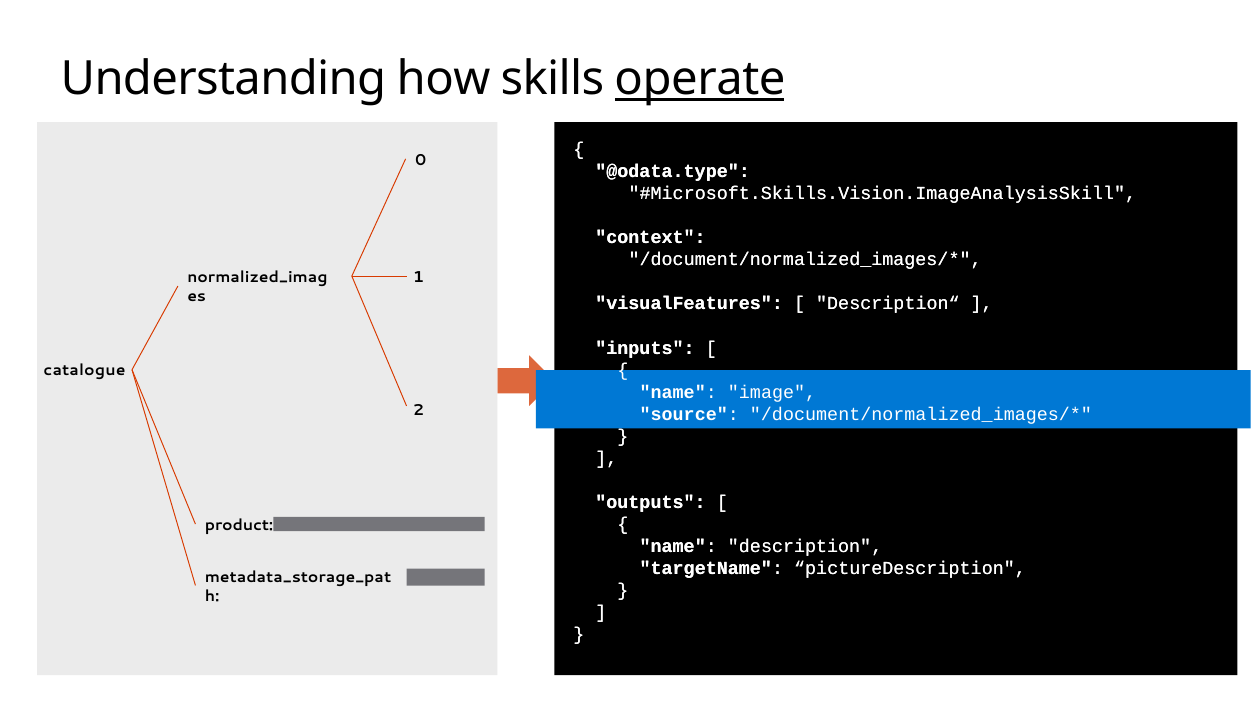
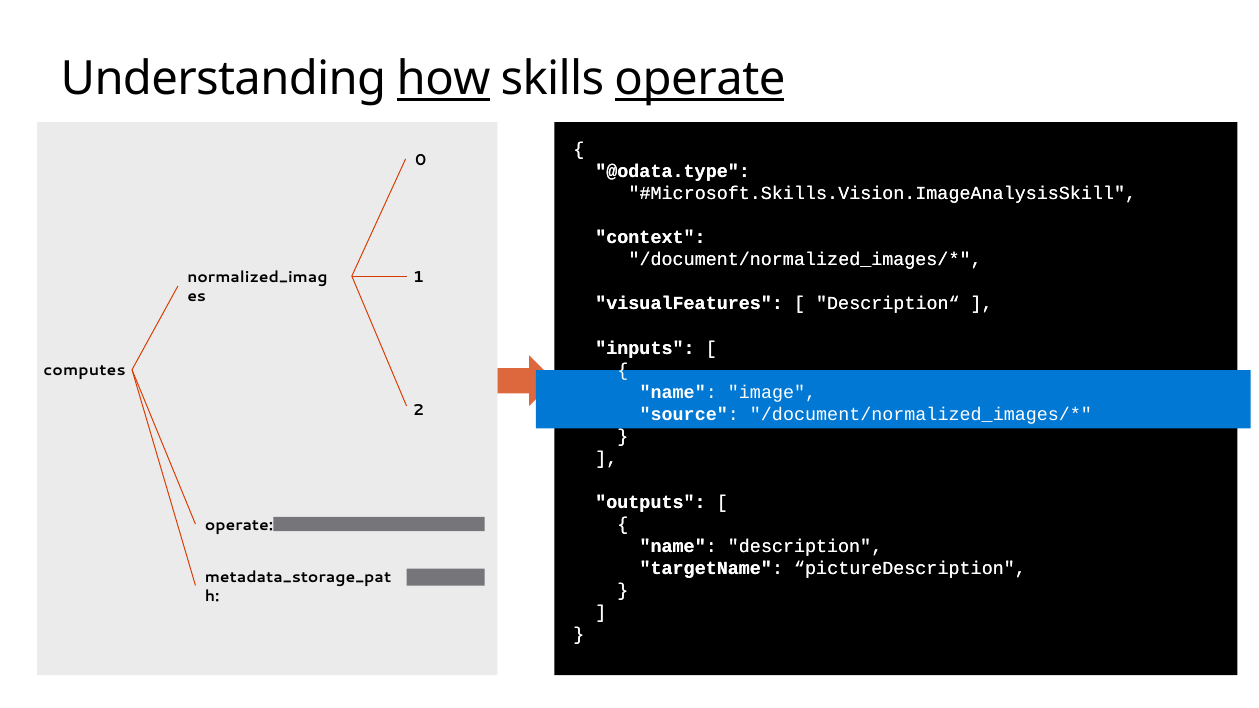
how underline: none -> present (444, 79)
catalogue: catalogue -> computes (84, 371)
product: product -> operate (239, 525)
